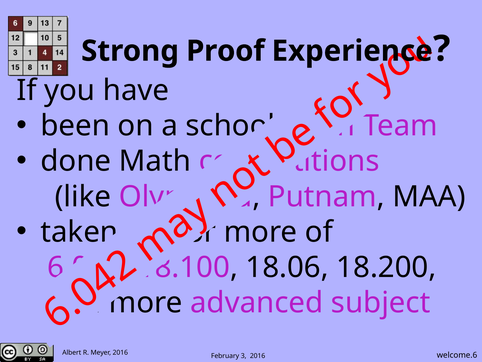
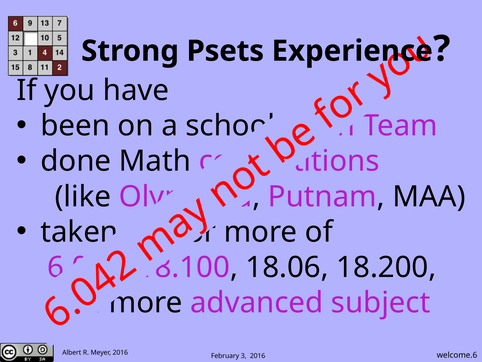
Proof: Proof -> Psets (225, 51)
